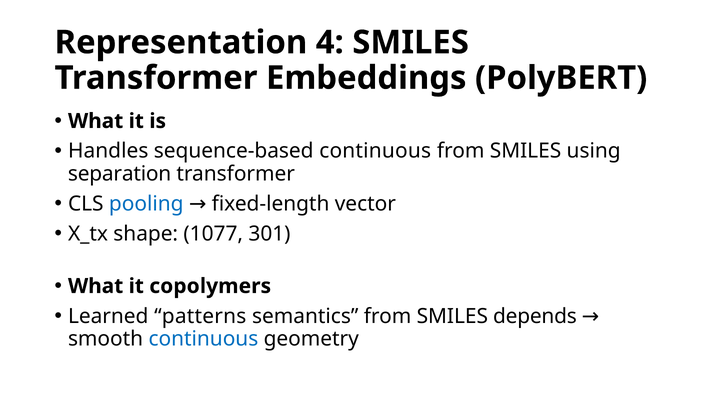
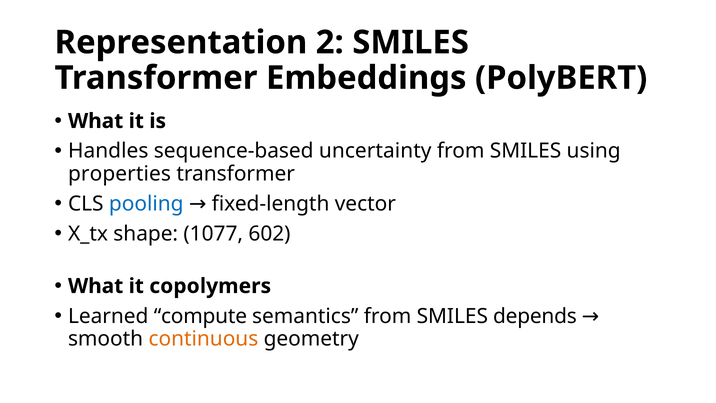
4: 4 -> 2 (330, 42)
sequence-based continuous: continuous -> uncertainty (375, 151)
separation: separation -> properties (119, 174)
301: 301 -> 602 (269, 233)
patterns: patterns -> compute (200, 316)
continuous colour: blue -> orange (203, 338)
